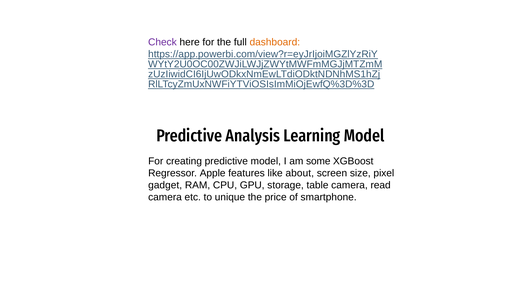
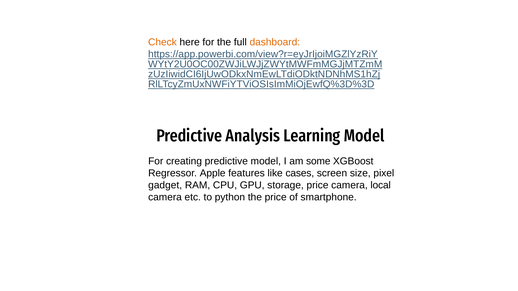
Check colour: purple -> orange (162, 42)
about: about -> cases (300, 173)
storage table: table -> price (317, 185)
read: read -> local (381, 185)
unique: unique -> python (230, 198)
